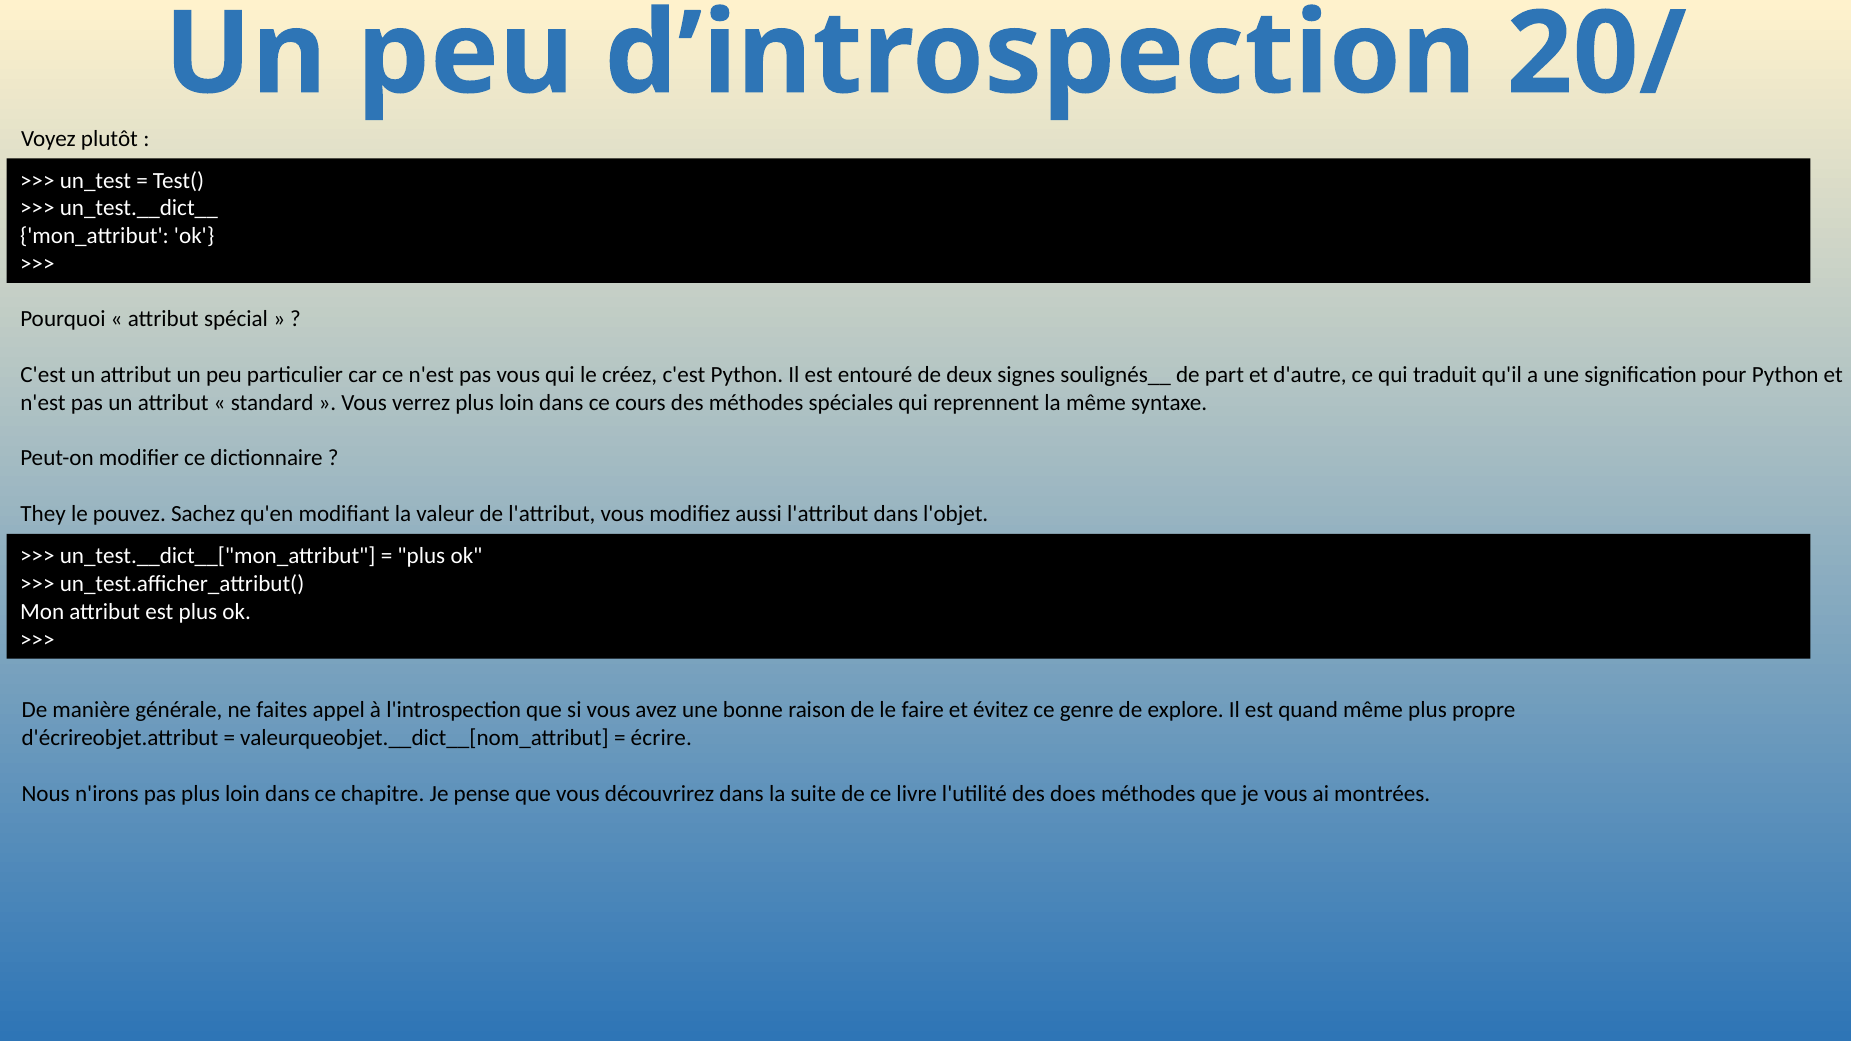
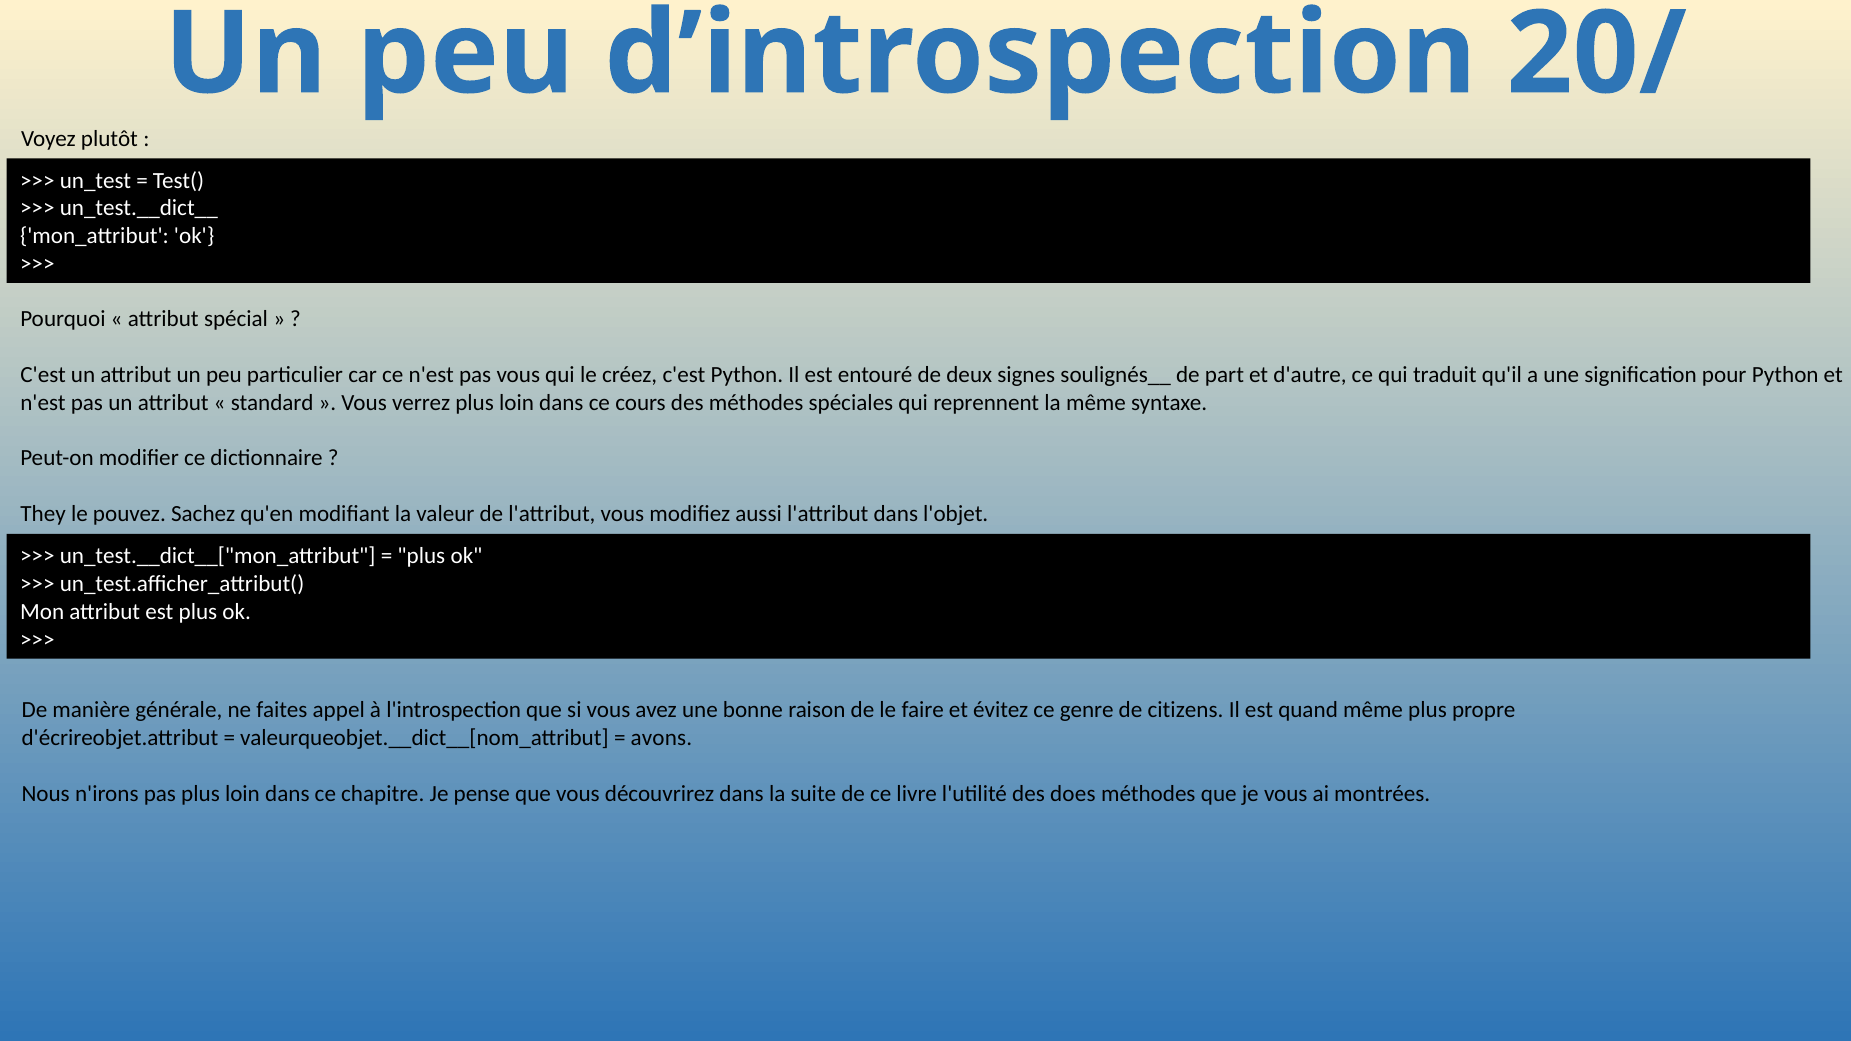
explore: explore -> citizens (1186, 710)
écrire: écrire -> avons (661, 738)
